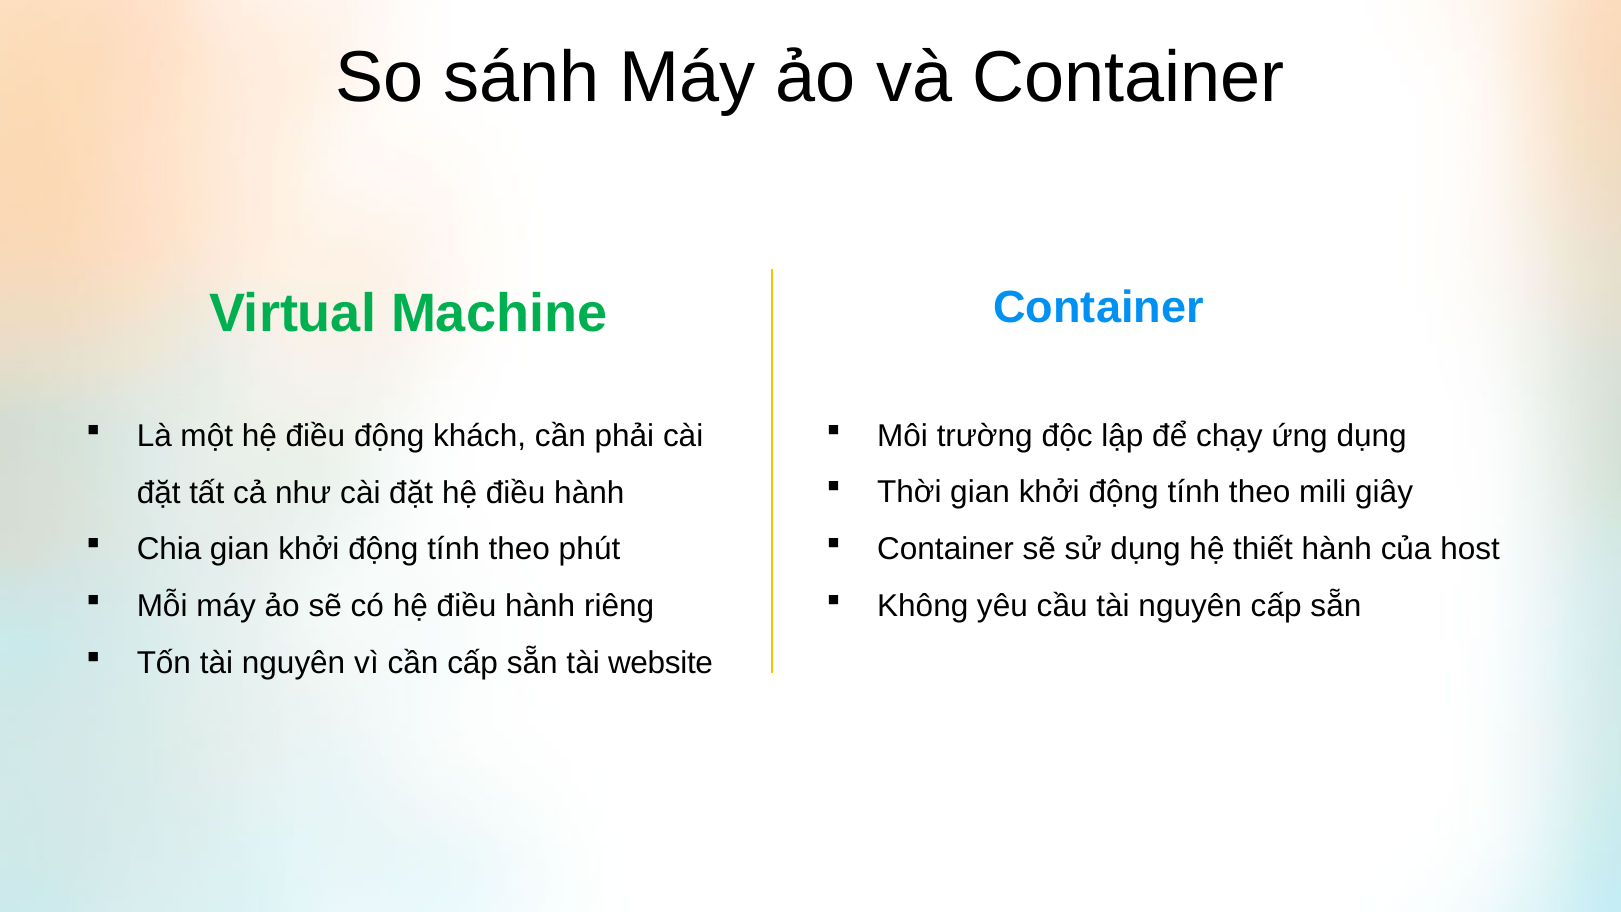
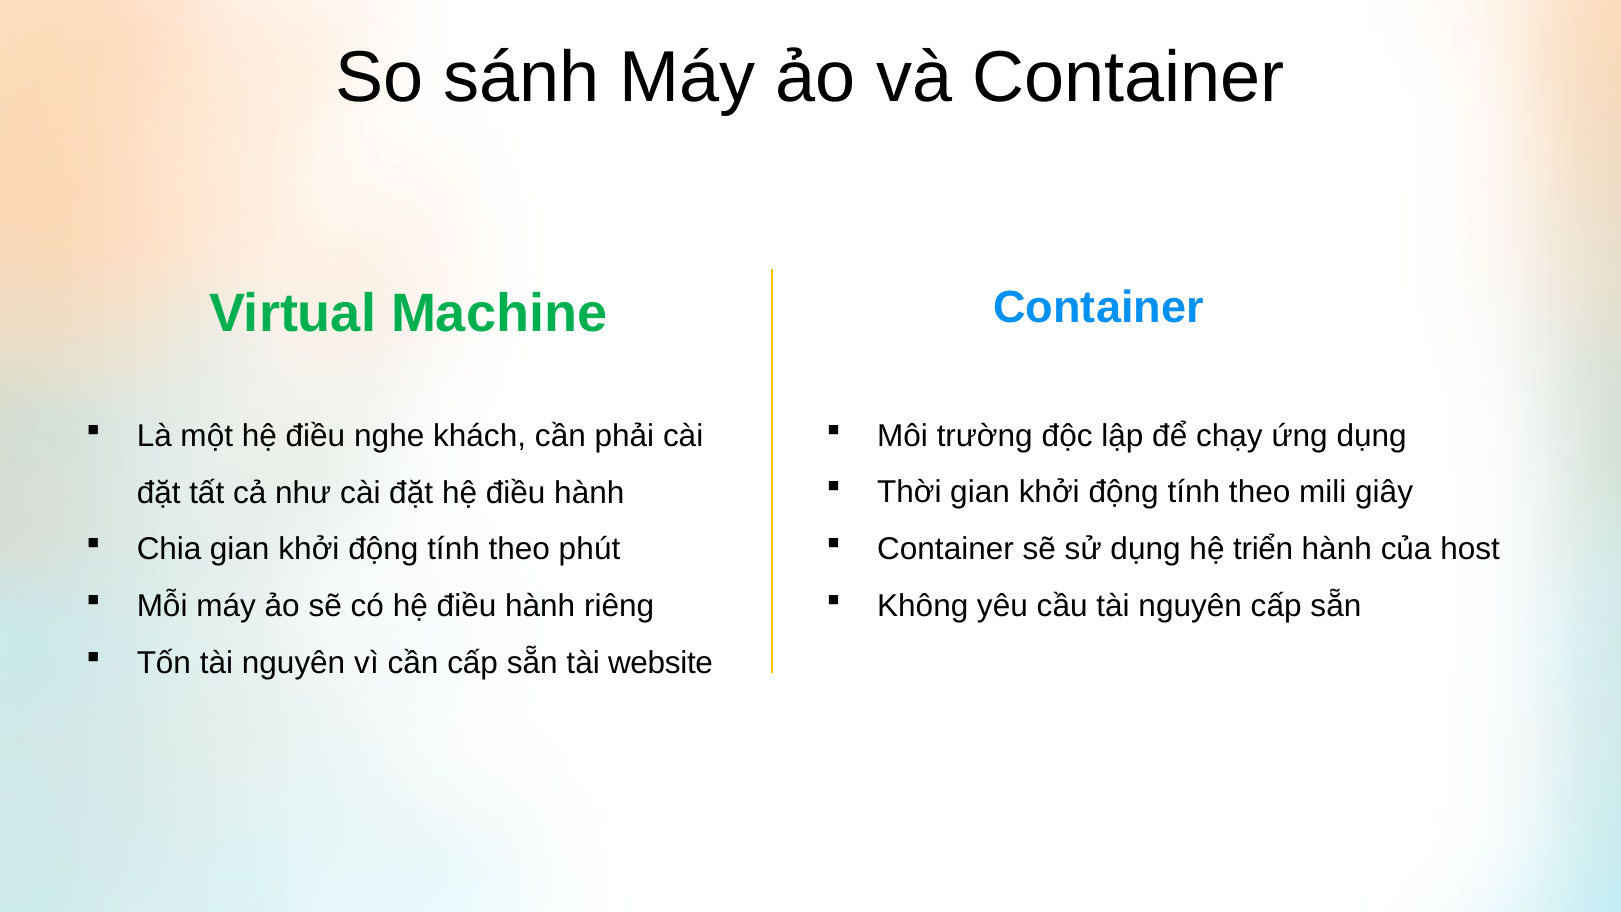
điều động: động -> nghe (389, 436)
thiết: thiết -> triển (1263, 549)
